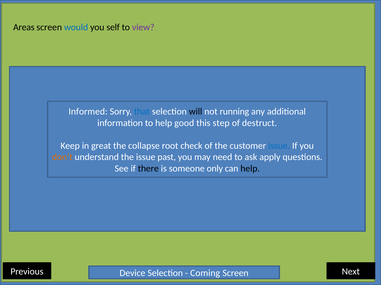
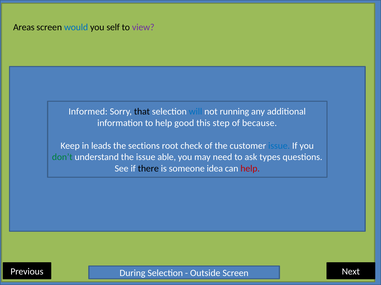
that colour: blue -> black (142, 112)
will colour: black -> blue (196, 112)
destruct: destruct -> because (260, 123)
great: great -> leads (101, 146)
collapse: collapse -> sections (144, 146)
don’t colour: orange -> green (62, 157)
past: past -> able (167, 157)
apply: apply -> types (270, 157)
only: only -> idea (215, 169)
help colour: black -> red (250, 169)
Device: Device -> During (132, 274)
Coming: Coming -> Outside (205, 274)
